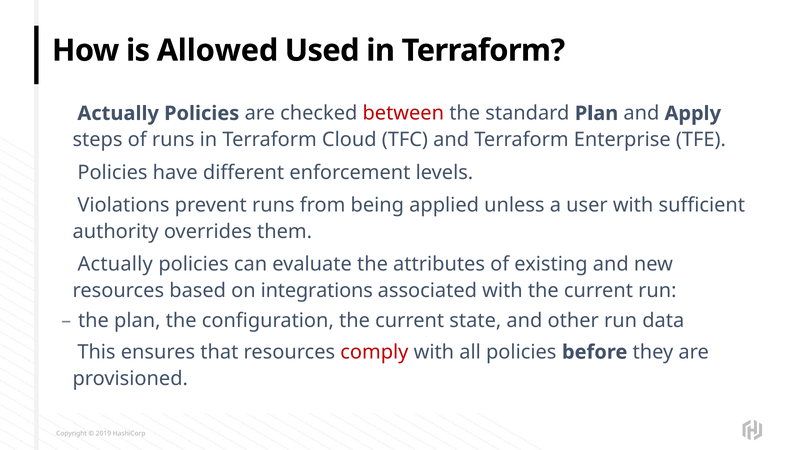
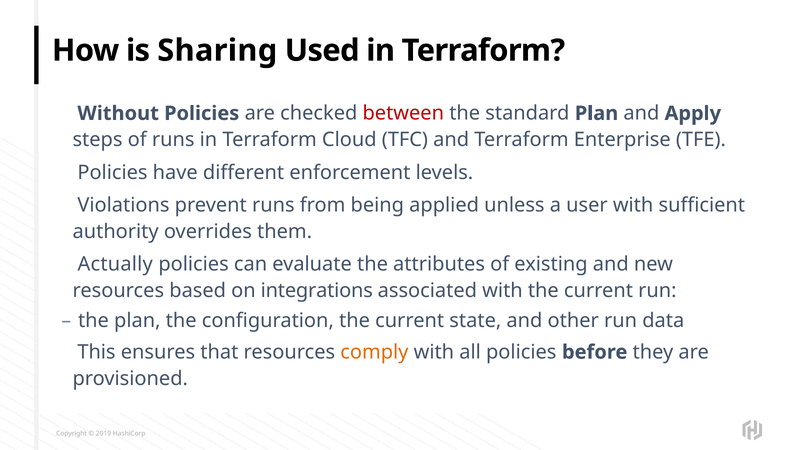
Allowed: Allowed -> Sharing (217, 51)
Actually: Actually -> Without (118, 114)
comply colour: red -> orange (374, 353)
